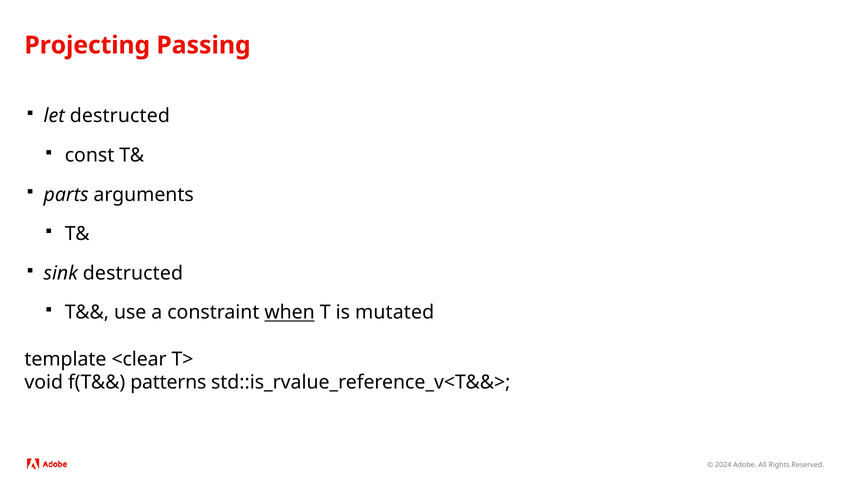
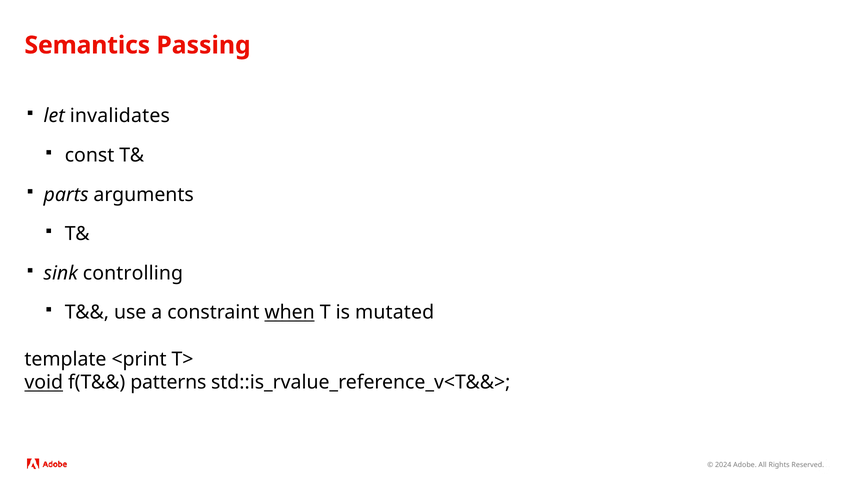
Projecting: Projecting -> Semantics (87, 45)
let destructed: destructed -> invalidates (120, 116)
sink destructed: destructed -> controlling (133, 274)
<clear: <clear -> <print (139, 360)
void underline: none -> present (44, 383)
